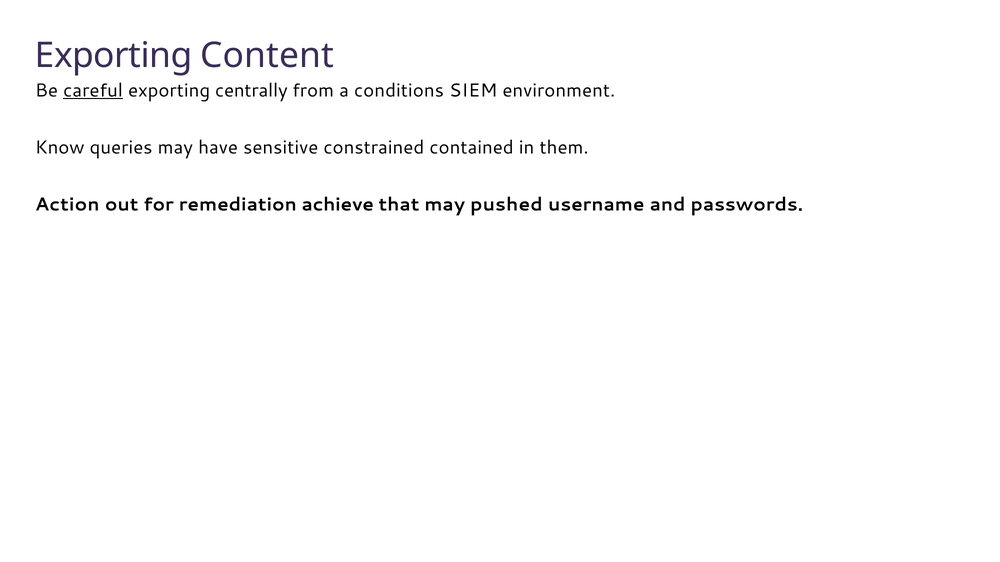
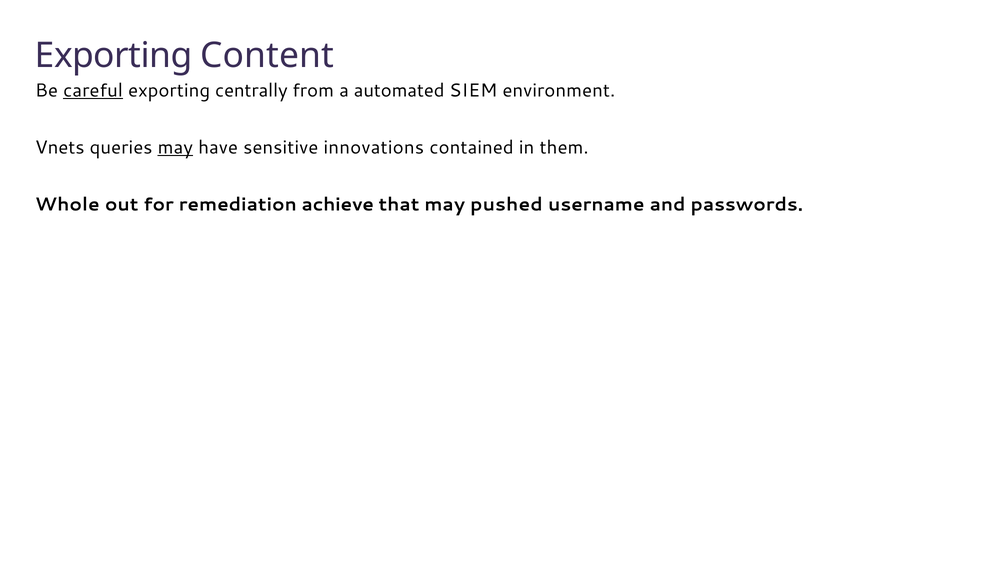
conditions: conditions -> automated (399, 90)
Know: Know -> Vnets (60, 148)
may underline: none -> present (175, 148)
constrained: constrained -> innovations (374, 148)
Action: Action -> Whole (67, 205)
